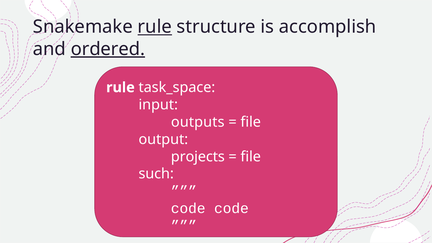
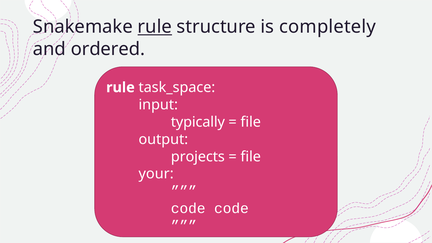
accomplish: accomplish -> completely (328, 27)
ordered underline: present -> none (108, 49)
outputs: outputs -> typically (198, 122)
such: such -> your (156, 174)
